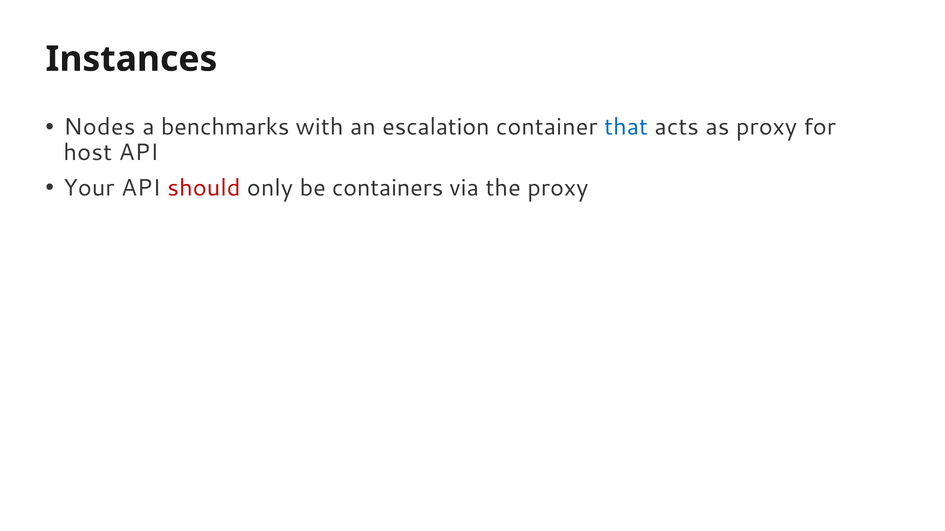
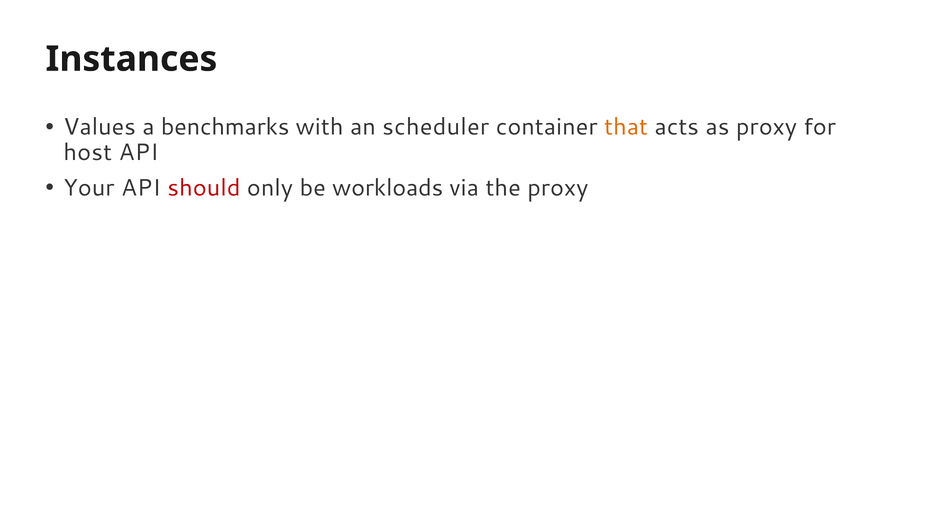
Nodes: Nodes -> Values (100, 127)
escalation: escalation -> scheduler (436, 127)
that colour: blue -> orange (626, 127)
containers: containers -> workloads (388, 188)
